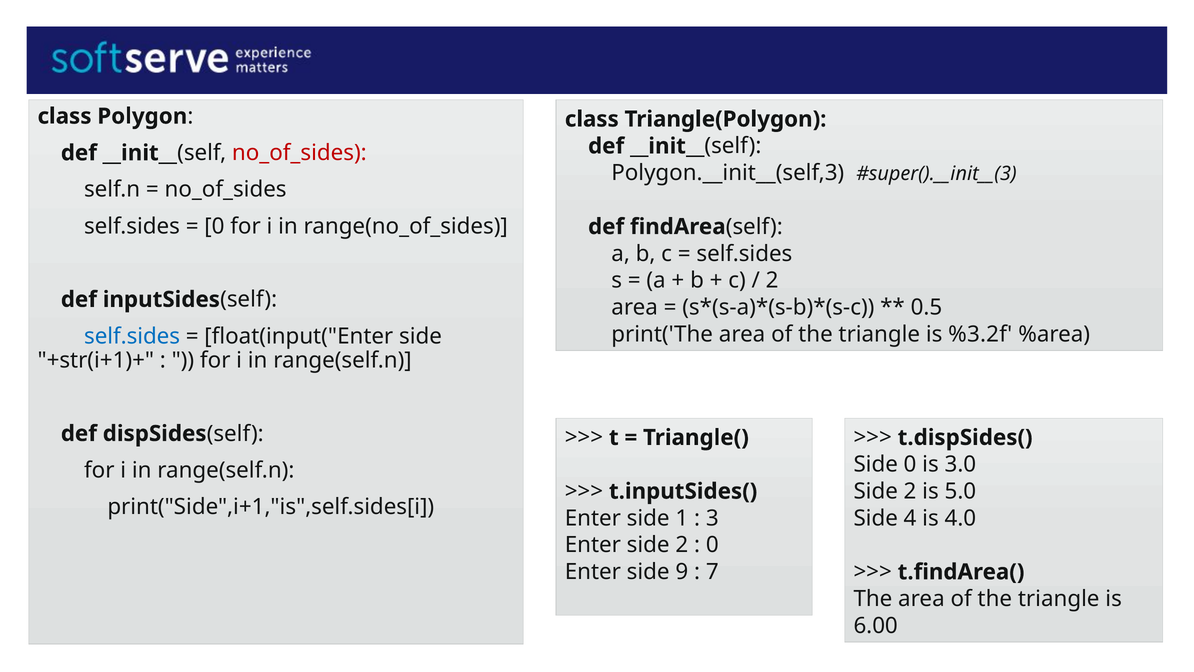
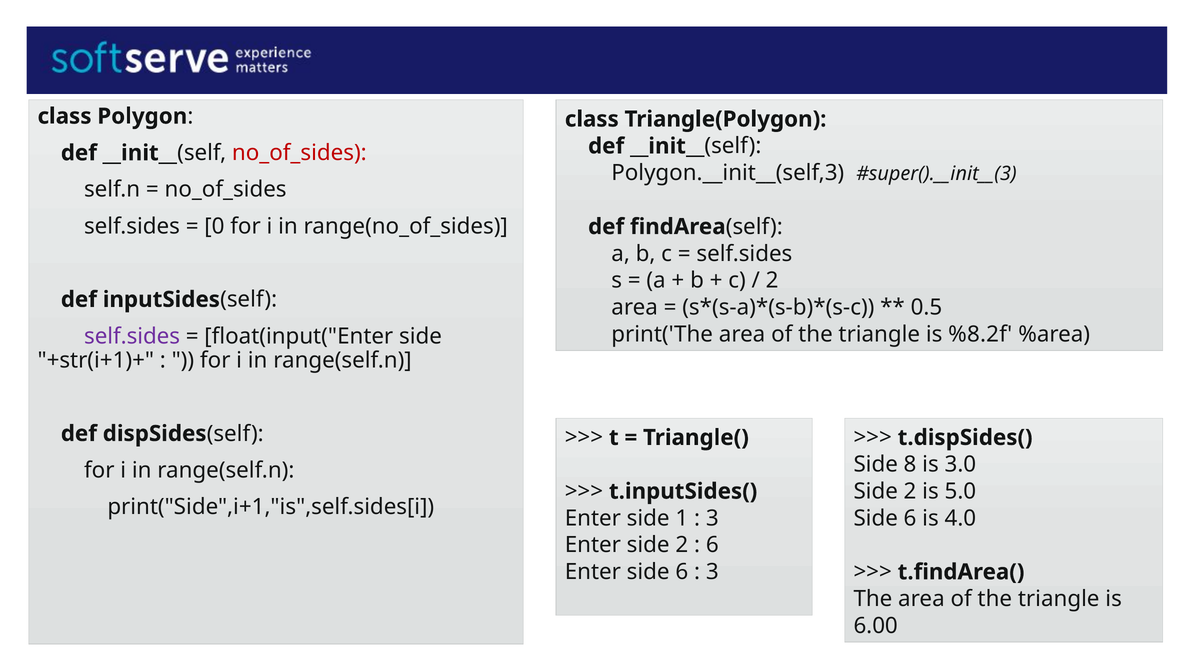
%3.2f: %3.2f -> %8.2f (980, 334)
self.sides colour: blue -> purple (132, 336)
Side 0: 0 -> 8 (910, 464)
4: 4 -> 6 (910, 518)
0: 0 -> 6 (712, 545)
Enter side 9: 9 -> 6 (682, 572)
7: 7 -> 3 (712, 572)
